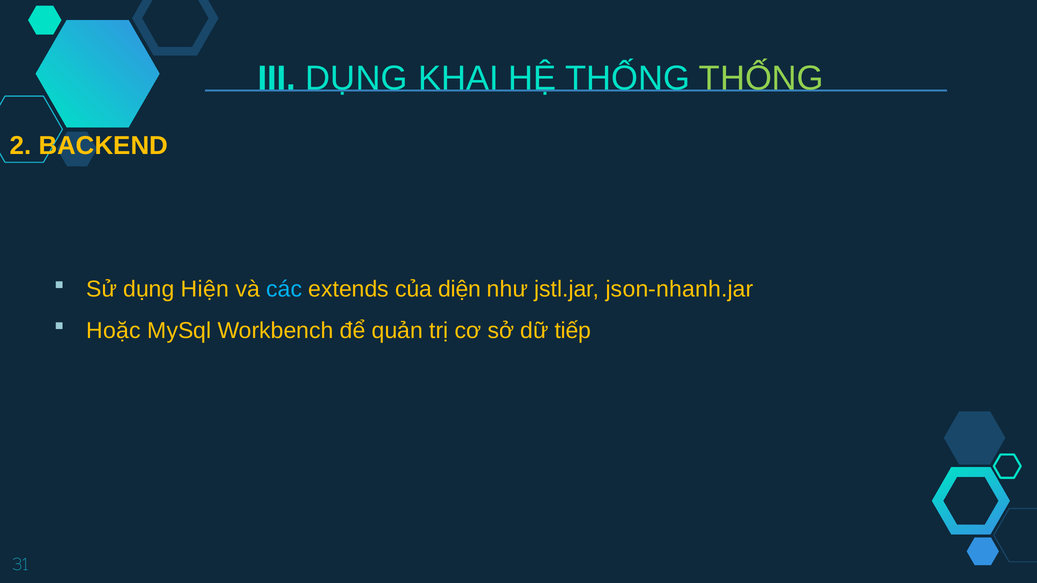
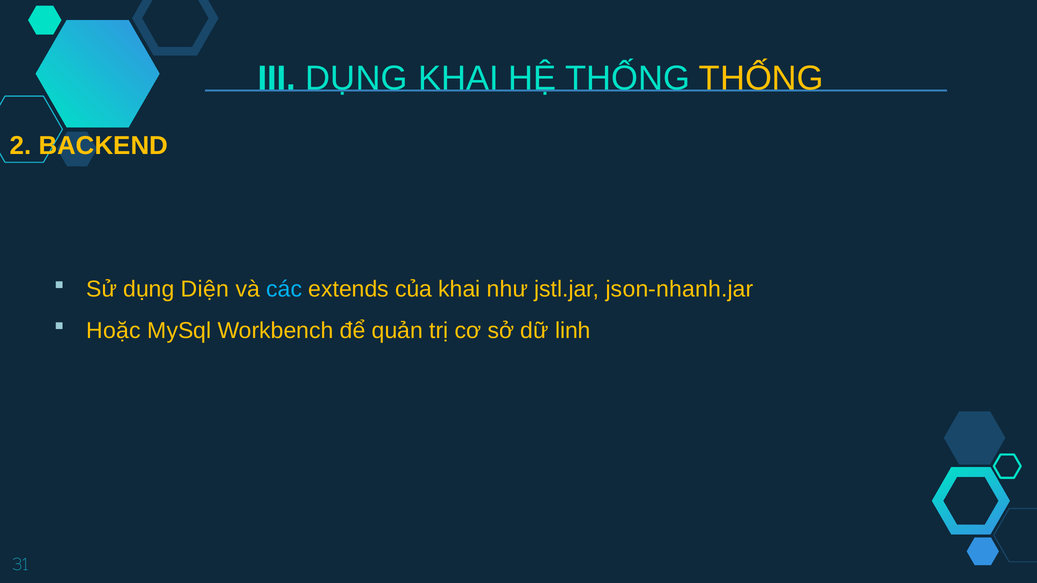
THỐNG colour: light green -> yellow (761, 79)
Hiện: Hiện -> Diện (205, 289)
của diện: diện -> khai (460, 289)
tiếp: tiếp -> linh (573, 331)
